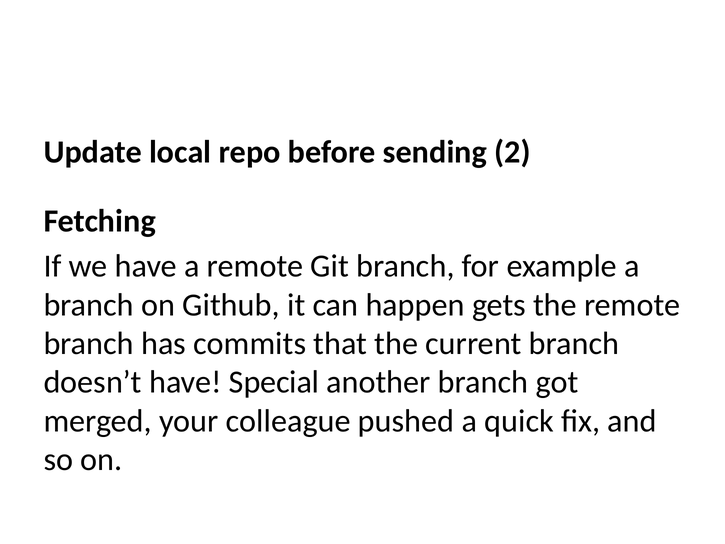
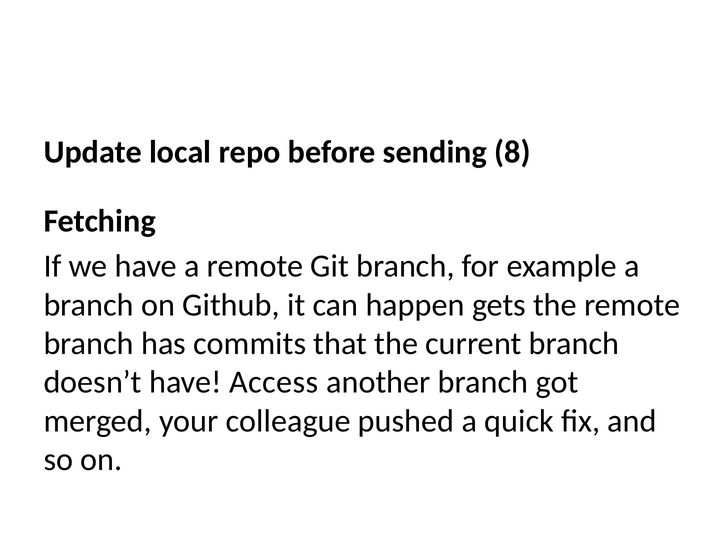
2: 2 -> 8 (512, 152)
Special: Special -> Access (274, 382)
